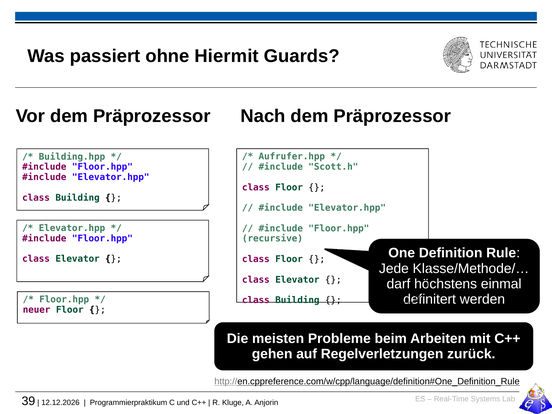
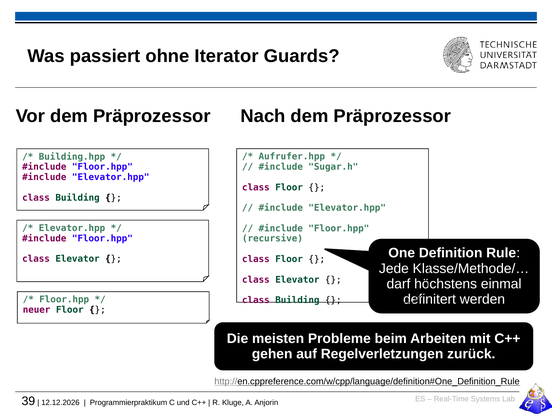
Hiermit: Hiermit -> Iterator (227, 56)
Scott.h: Scott.h -> Sugar.h (333, 167)
